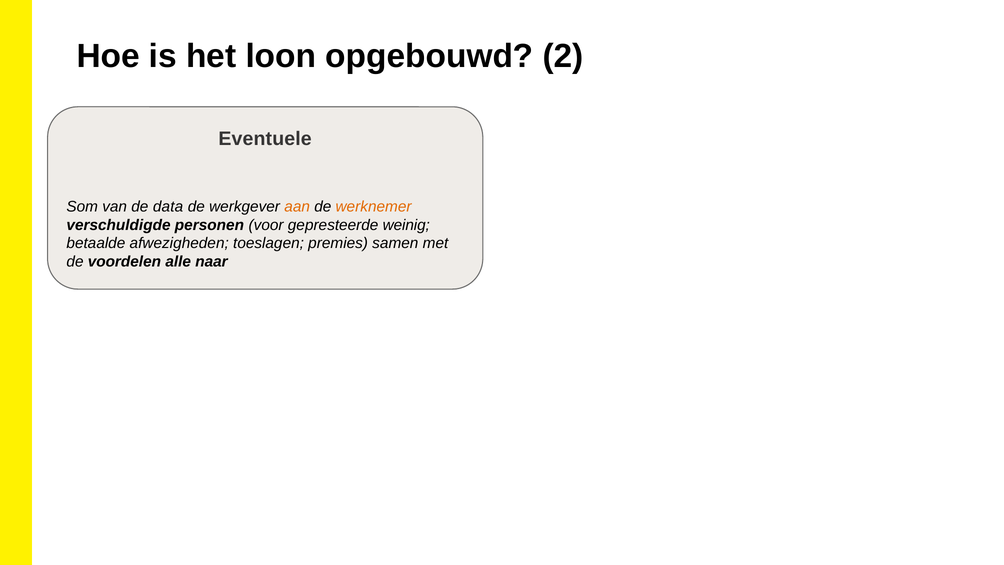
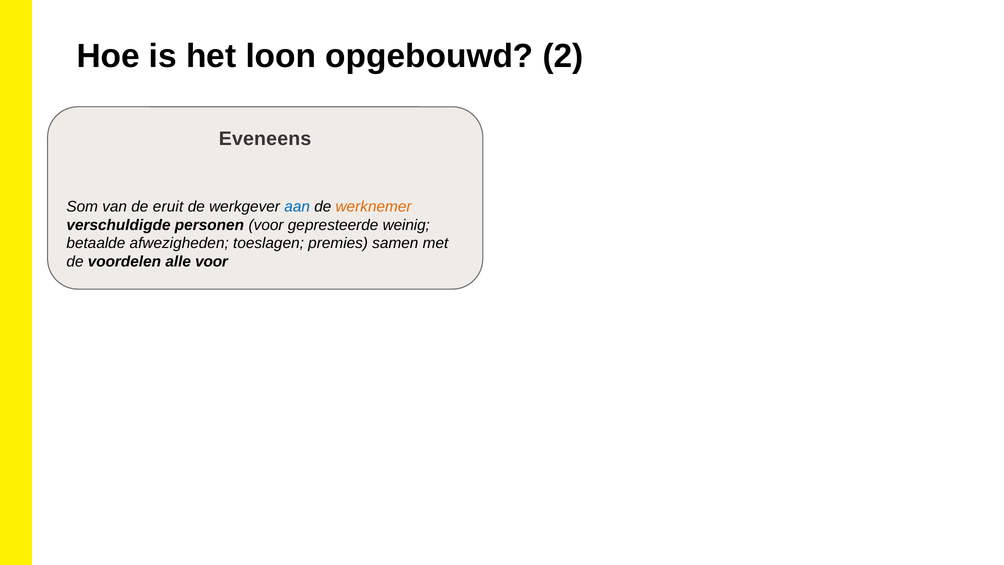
Eventuele: Eventuele -> Eveneens (265, 139)
data: data -> eruit (168, 206)
aan colour: orange -> blue (297, 206)
alle naar: naar -> voor (212, 262)
